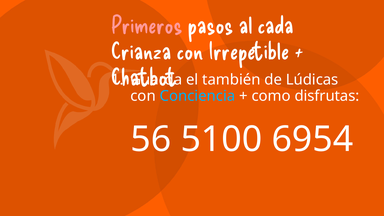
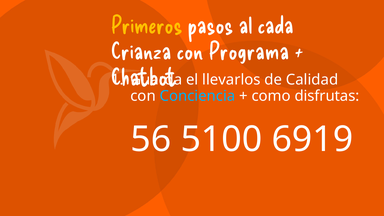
Primeros colour: pink -> yellow (147, 26)
Irrepetible: Irrepetible -> Programa (249, 52)
también: también -> llevarlos (231, 80)
Lúdicas: Lúdicas -> Calidad (312, 80)
6954: 6954 -> 6919 (312, 139)
